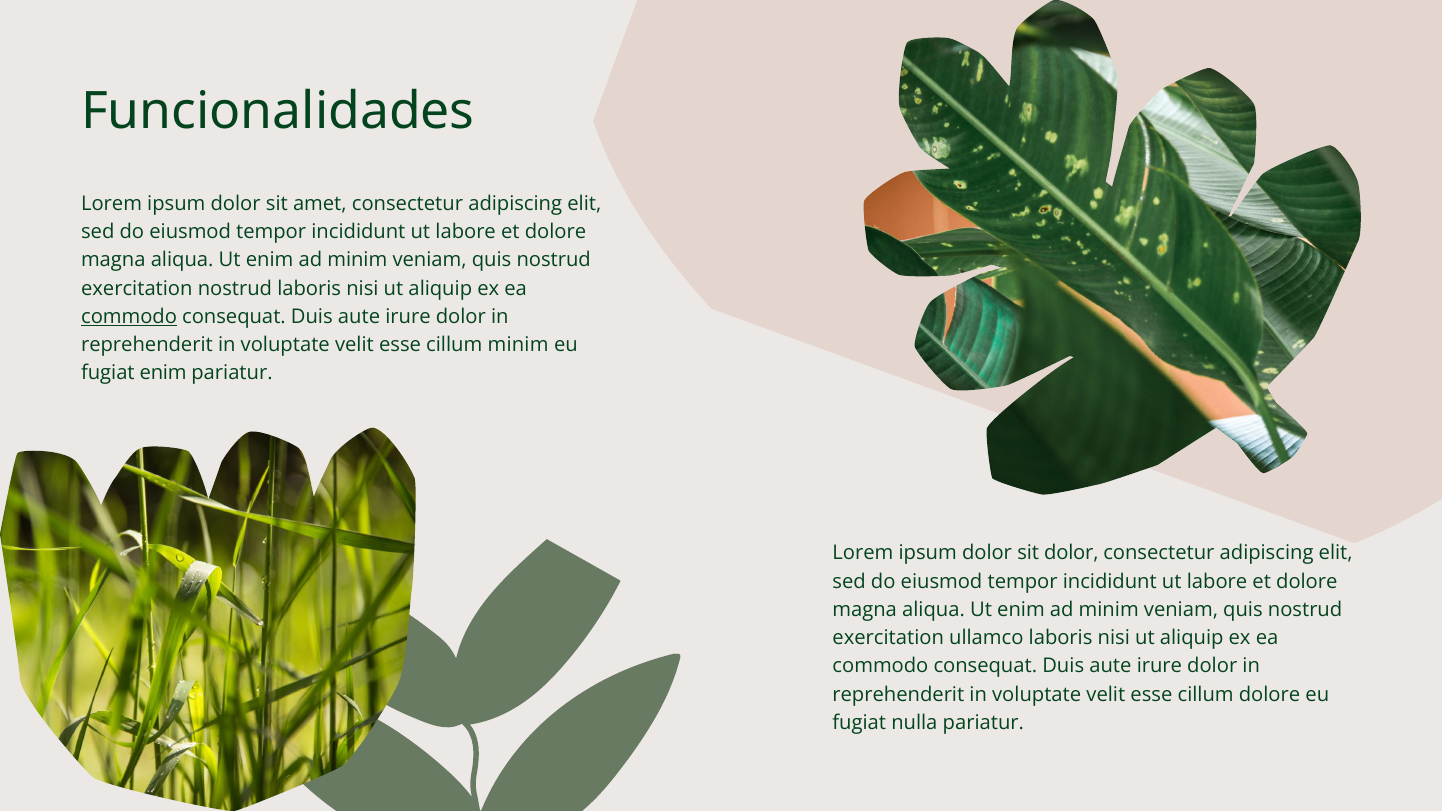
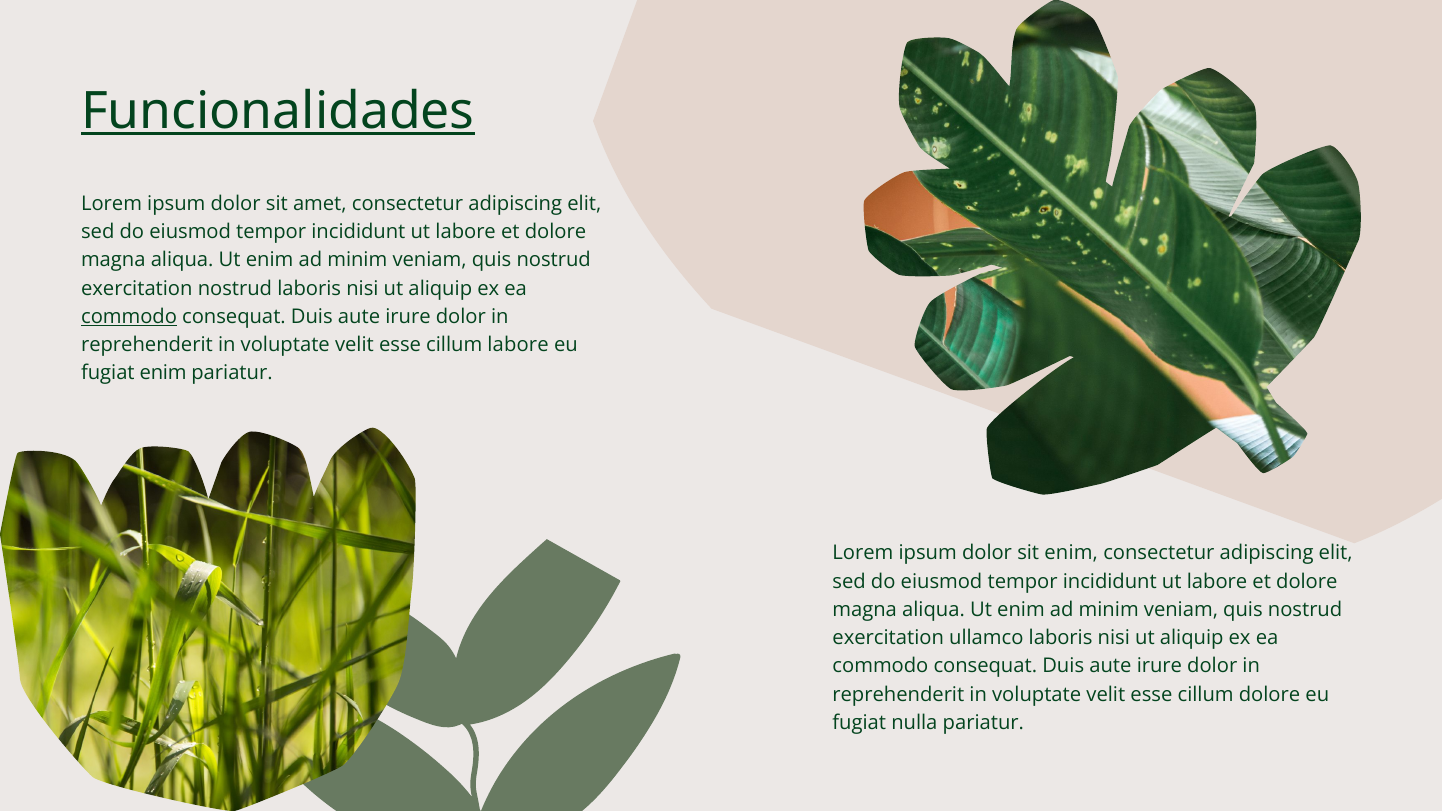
Funcionalidades underline: none -> present (278, 112)
cillum minim: minim -> labore (518, 345)
sit dolor: dolor -> enim (1071, 553)
